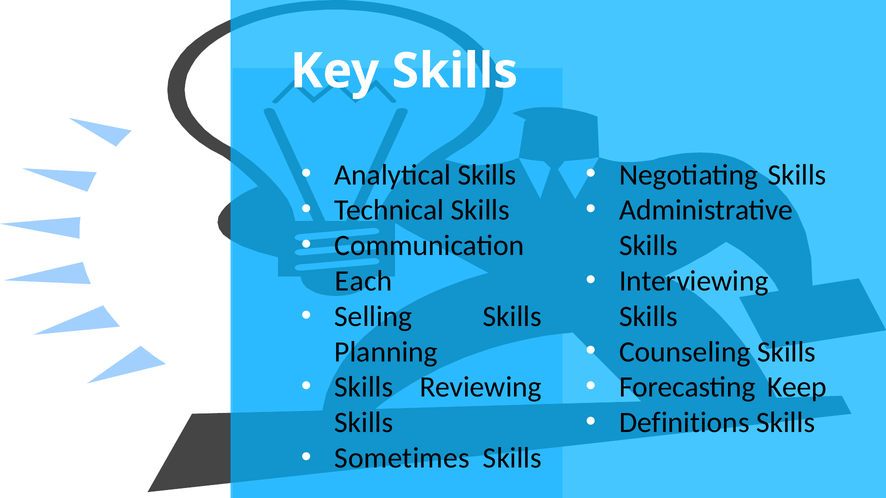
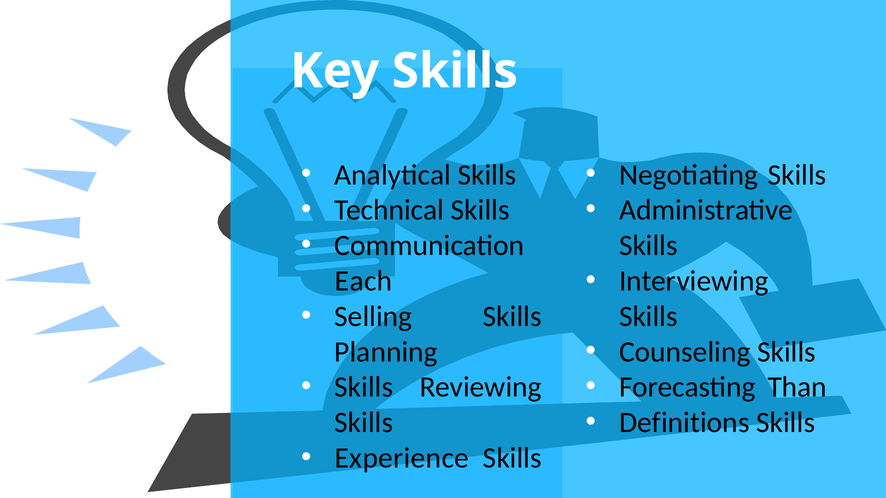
Keep: Keep -> Than (797, 388)
Sometimes: Sometimes -> Experience (402, 458)
